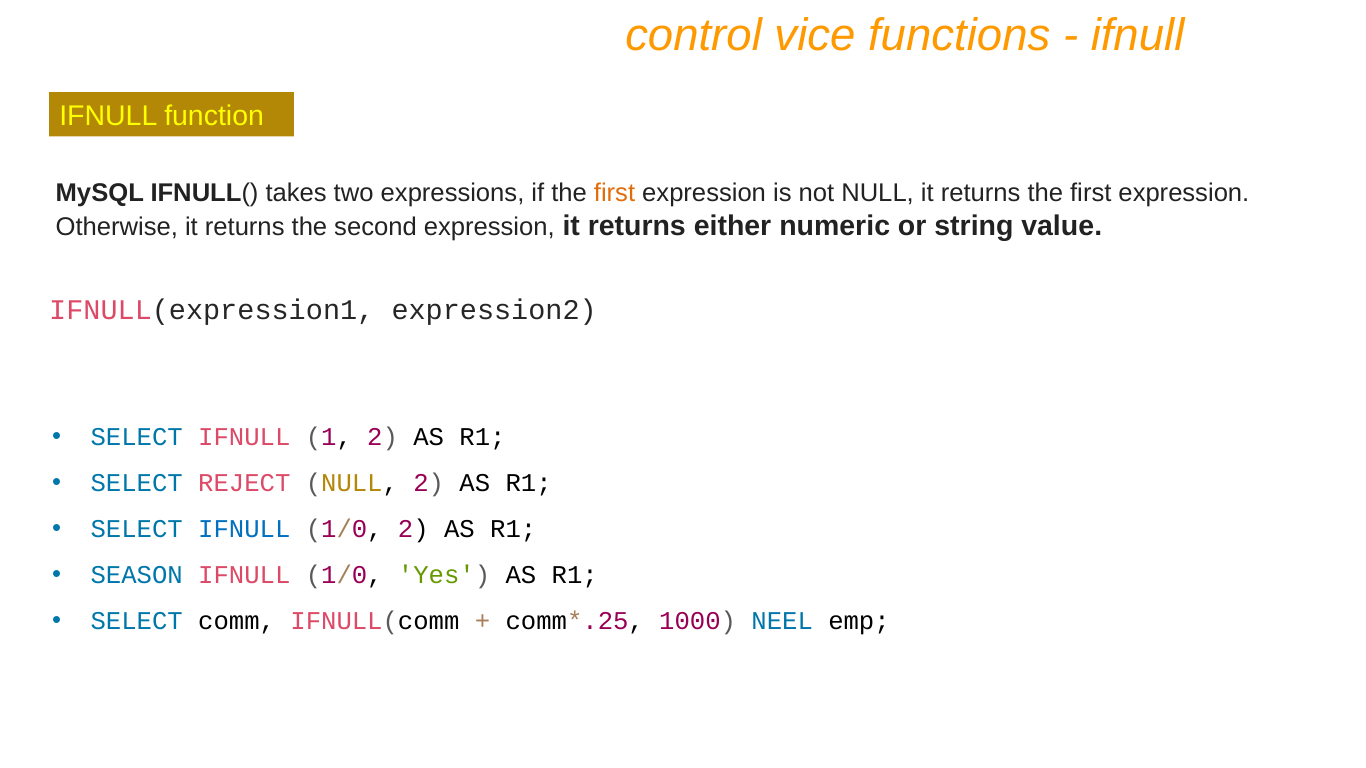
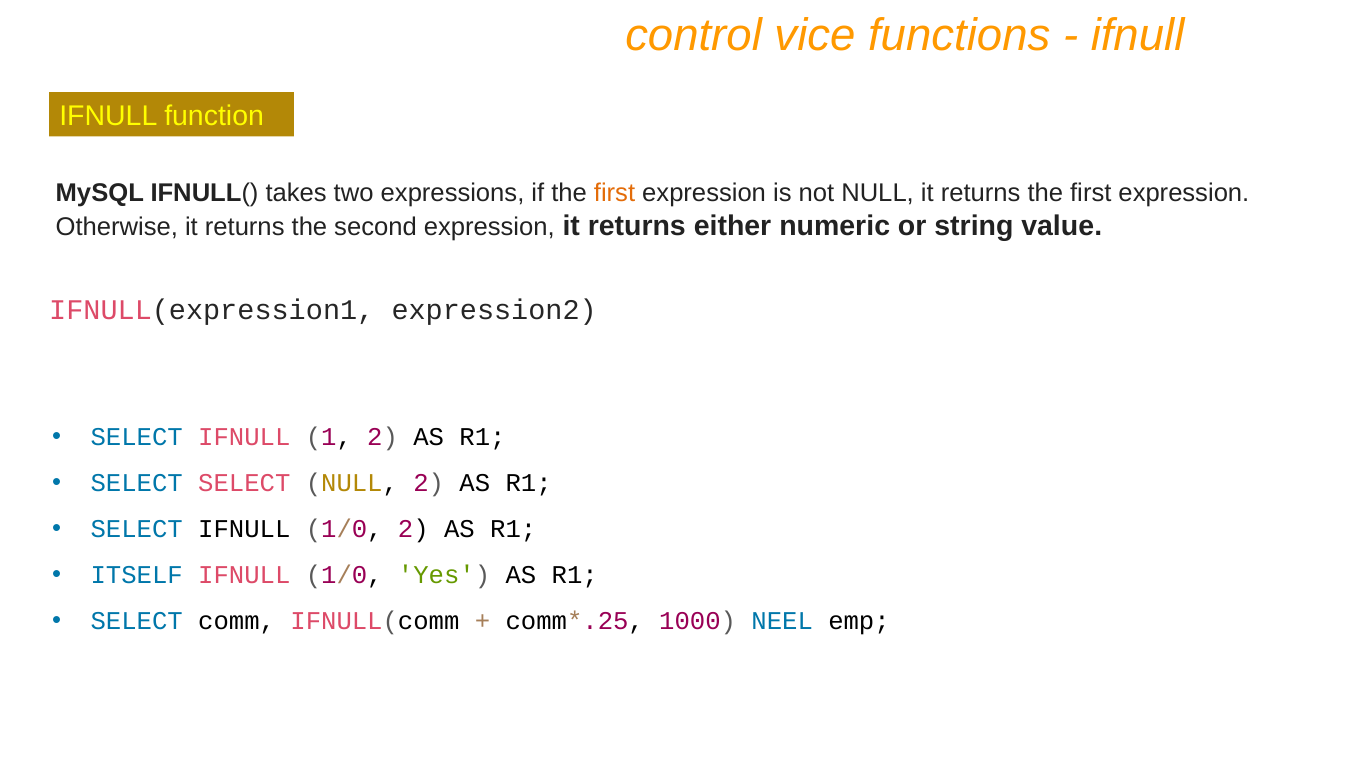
SELECT REJECT: REJECT -> SELECT (244, 483)
IFNULL colour: blue -> black (244, 530)
SEASON: SEASON -> ITSELF (137, 576)
